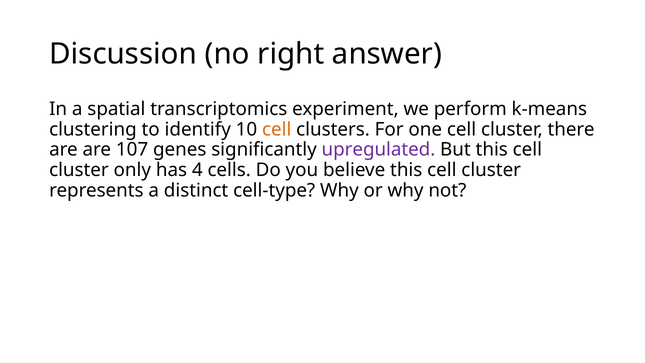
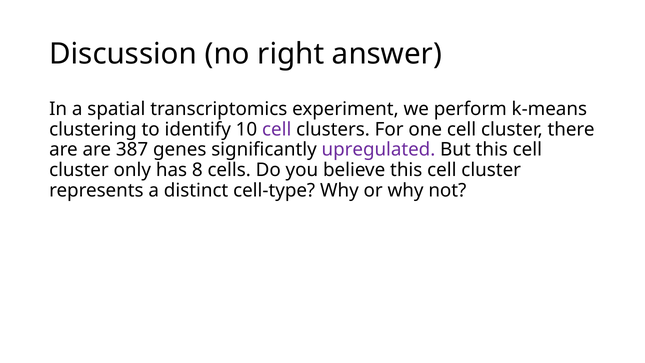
cell colour: orange -> purple (277, 129)
107: 107 -> 387 (132, 150)
4: 4 -> 8 (197, 170)
